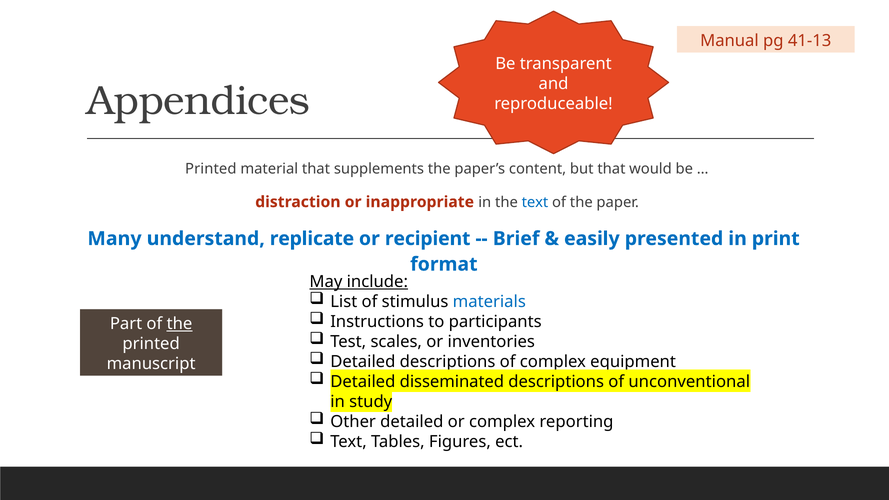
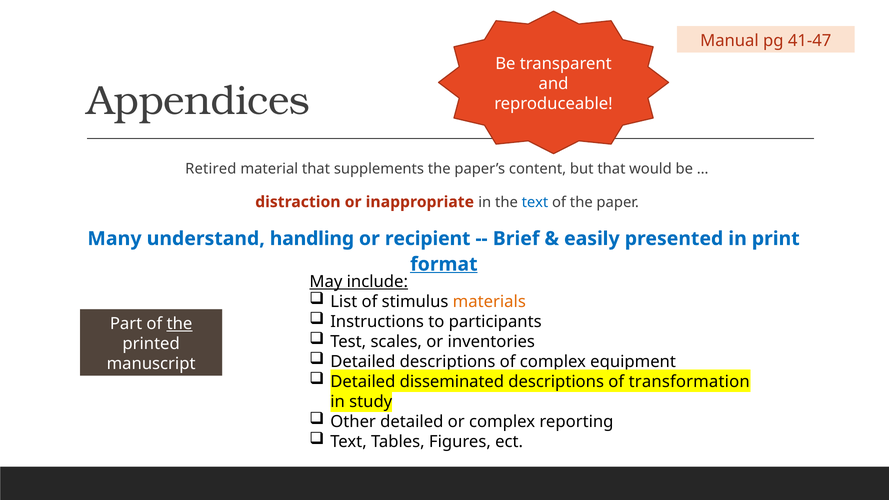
41-13: 41-13 -> 41-47 (810, 41)
Printed: Printed -> Retired (211, 169)
replicate: replicate -> handling (312, 239)
format underline: none -> present (444, 264)
materials colour: blue -> orange (489, 302)
unconventional: unconventional -> transformation (689, 382)
